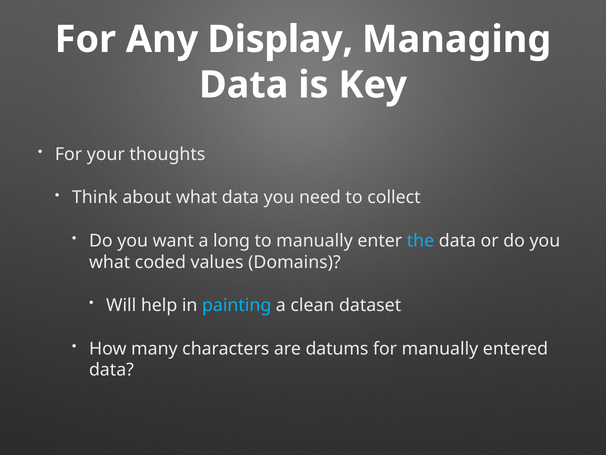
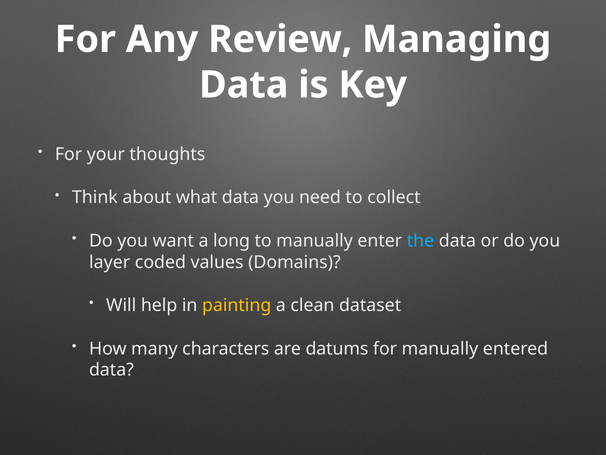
Display: Display -> Review (280, 39)
what: what -> layer (110, 262)
painting colour: light blue -> yellow (237, 305)
